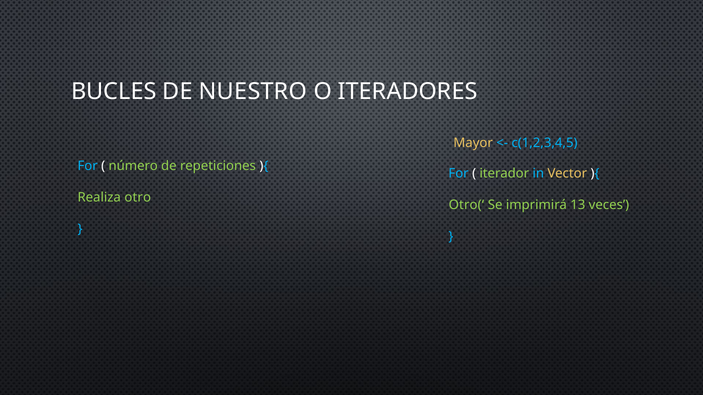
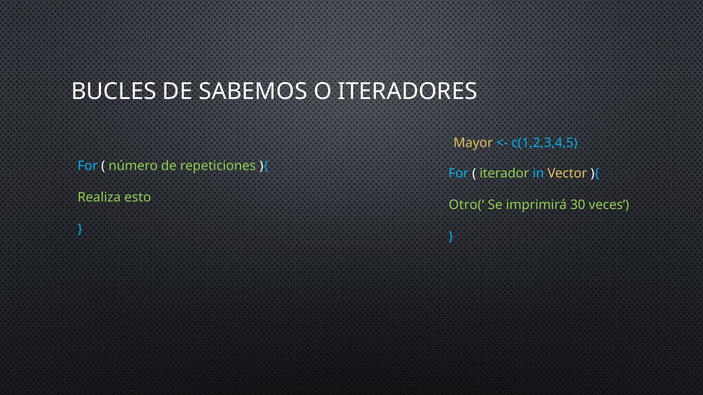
NUESTRO: NUESTRO -> SABEMOS (253, 92)
otro: otro -> esto (138, 197)
13: 13 -> 30 (578, 205)
